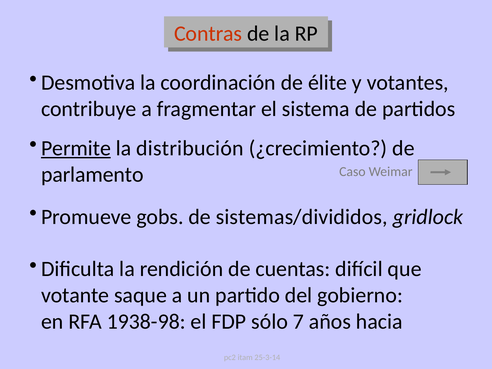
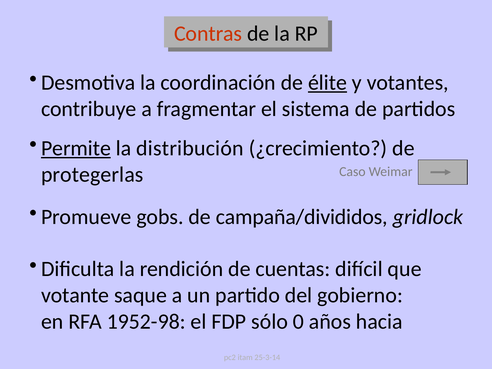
élite underline: none -> present (328, 83)
parlamento: parlamento -> protegerlas (92, 174)
sistemas/divididos: sistemas/divididos -> campaña/divididos (302, 217)
1938-98: 1938-98 -> 1952-98 (146, 322)
7: 7 -> 0 (298, 322)
